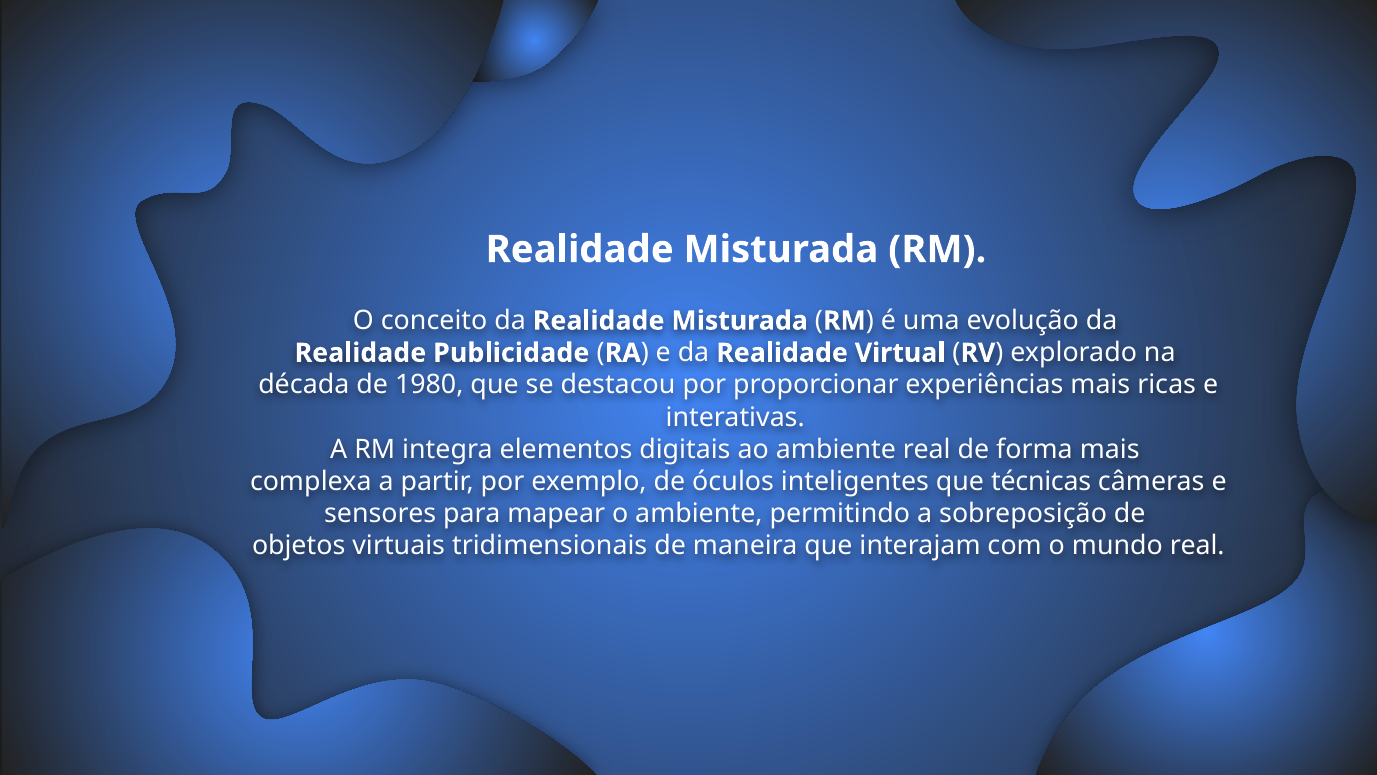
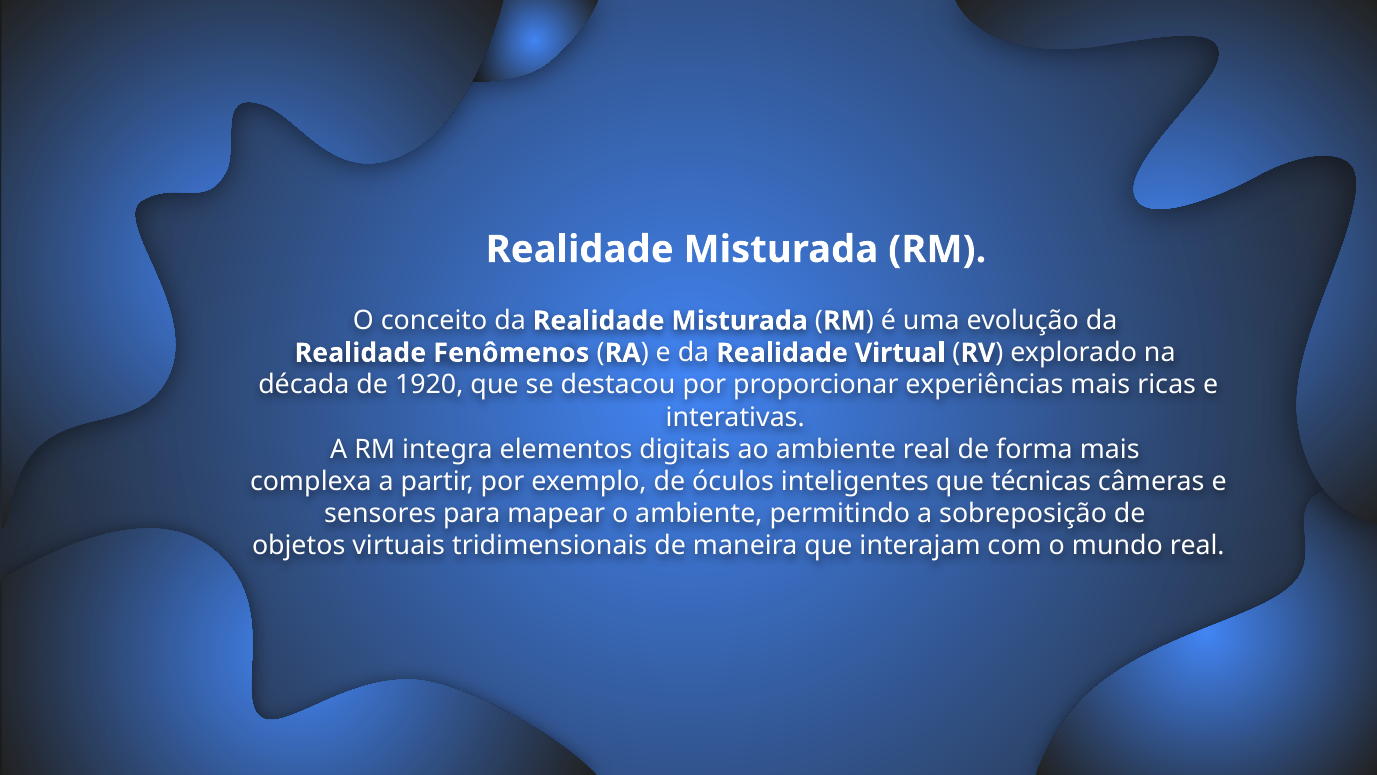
Publicidade: Publicidade -> Fenômenos (511, 353)
1980: 1980 -> 1920 (429, 385)
